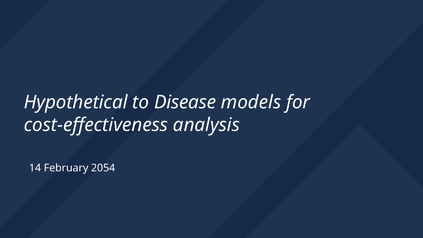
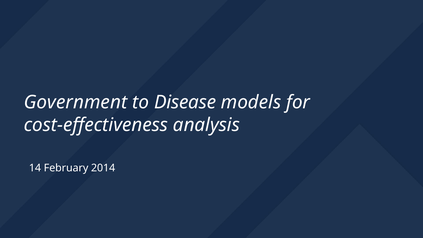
Hypothetical: Hypothetical -> Government (76, 102)
2054: 2054 -> 2014 (103, 168)
